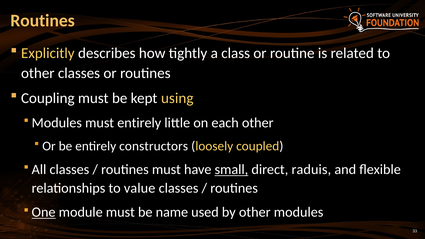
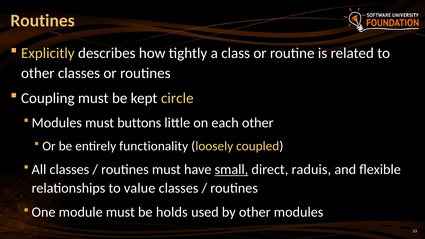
using: using -> circle (177, 98)
must entirely: entirely -> buttons (139, 123)
constructors: constructors -> functionality (154, 146)
One underline: present -> none (44, 212)
name: name -> holds (172, 212)
